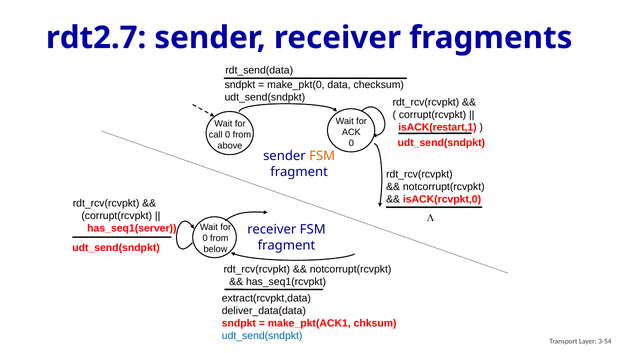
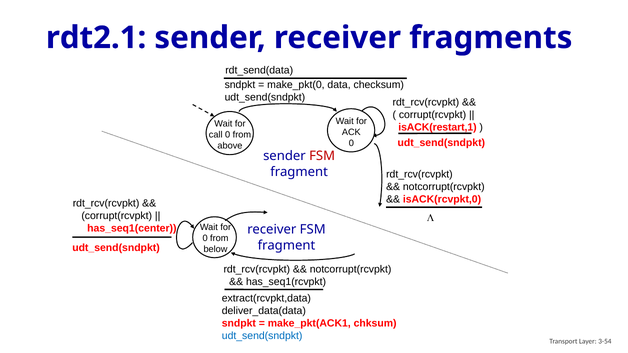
rdt2.7: rdt2.7 -> rdt2.1 (96, 38)
FSM colour: orange -> red (322, 156)
has_seq1(server: has_seq1(server -> has_seq1(center (132, 229)
